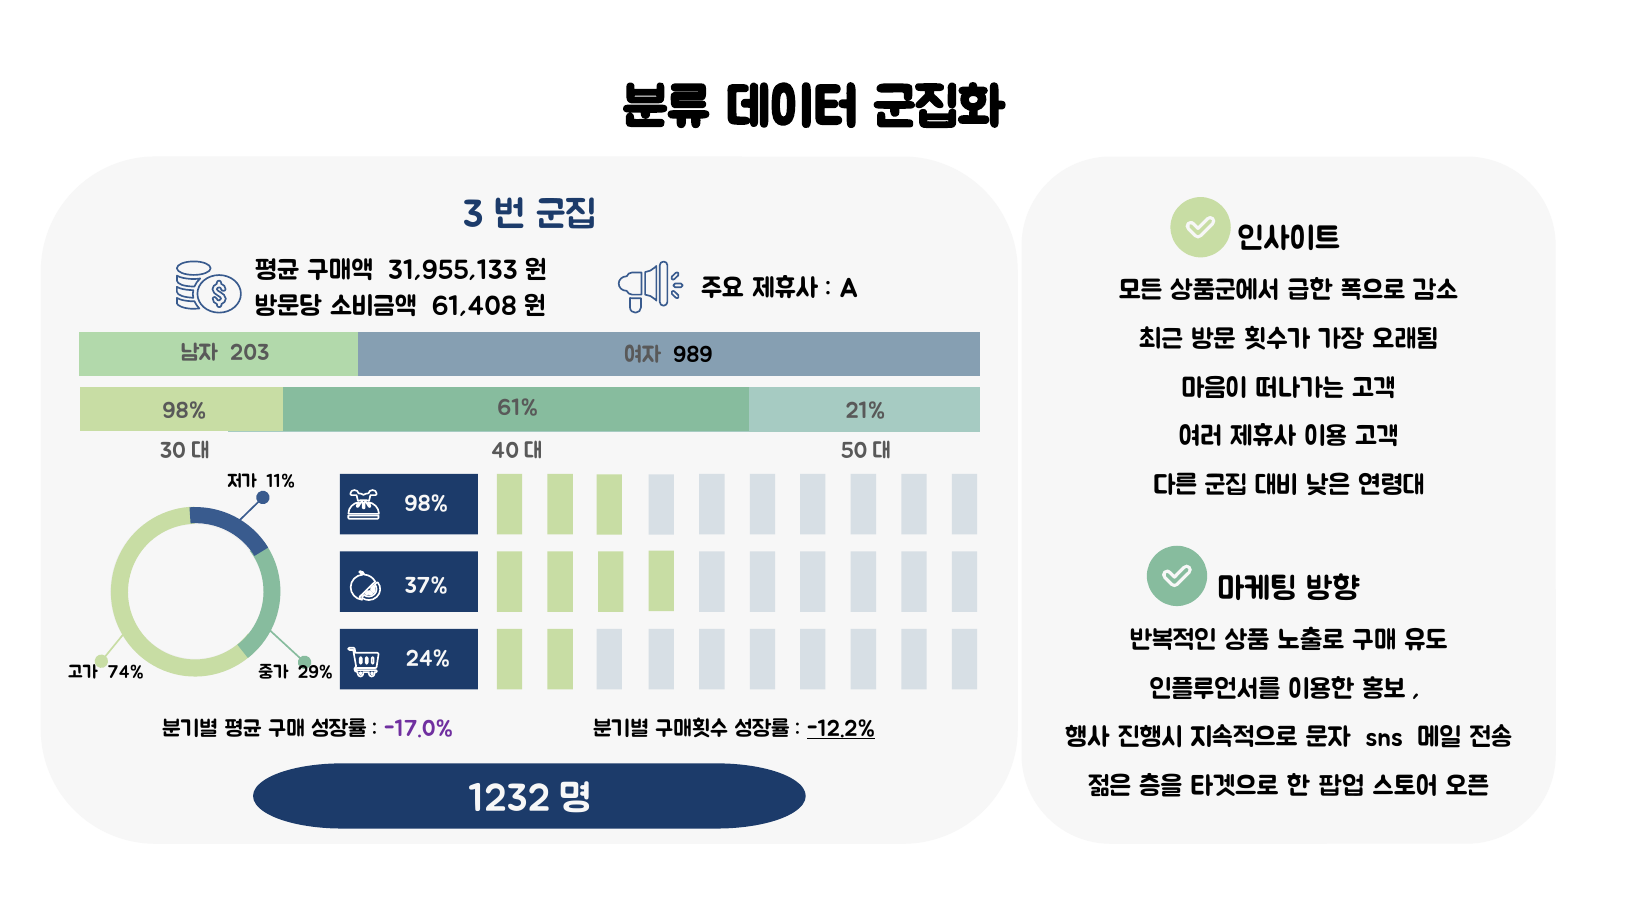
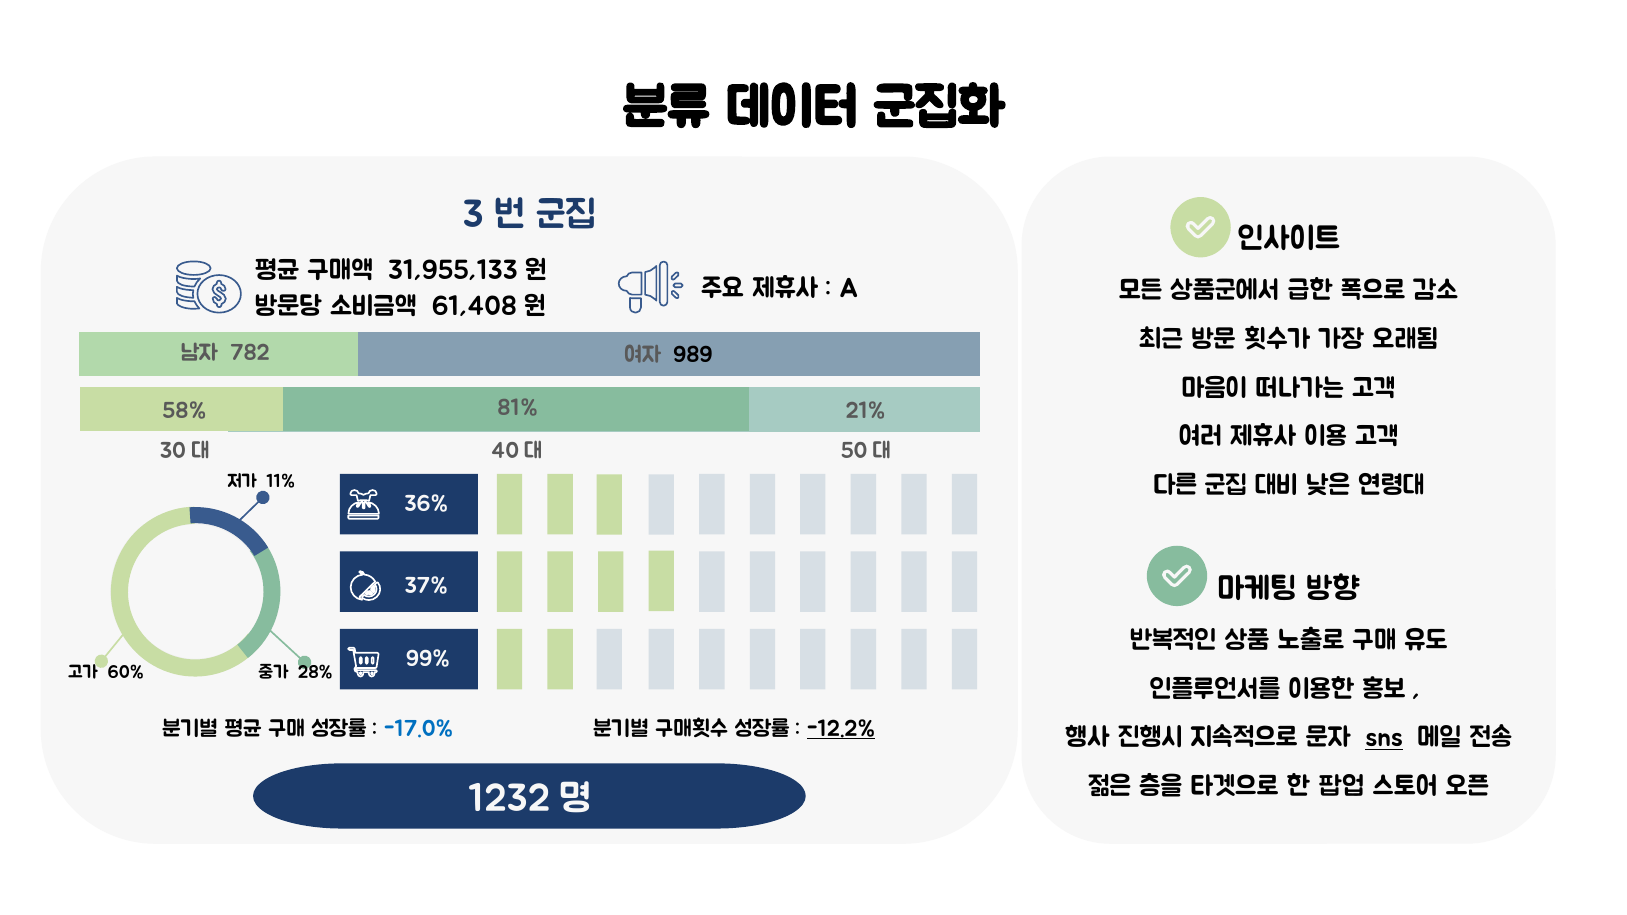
203: 203 -> 782 (250, 353)
61%: 61% -> 81% (518, 408)
98%: 98% -> 58% (184, 411)
98%: 98% -> 36% (426, 504)
24%: 24% -> 99% (428, 659)
74%: 74% -> 60% (126, 673)
29%: 29% -> 28% (315, 673)
-17.0% colour: purple -> blue (419, 729)
sns underline: none -> present (1384, 738)
